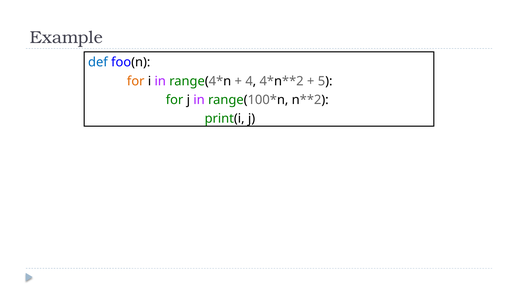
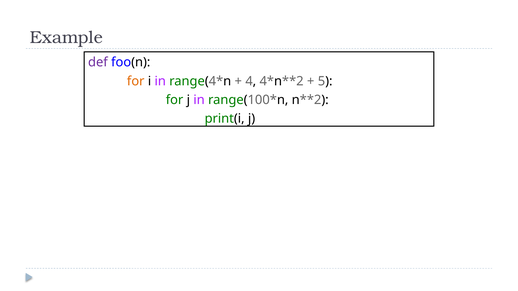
def colour: blue -> purple (98, 62)
